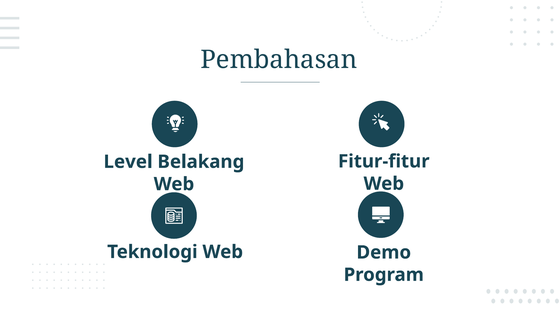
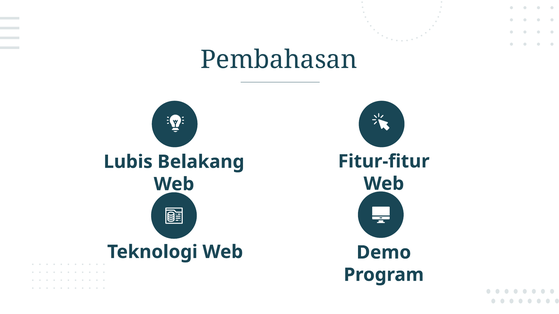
Level: Level -> Lubis (128, 162)
